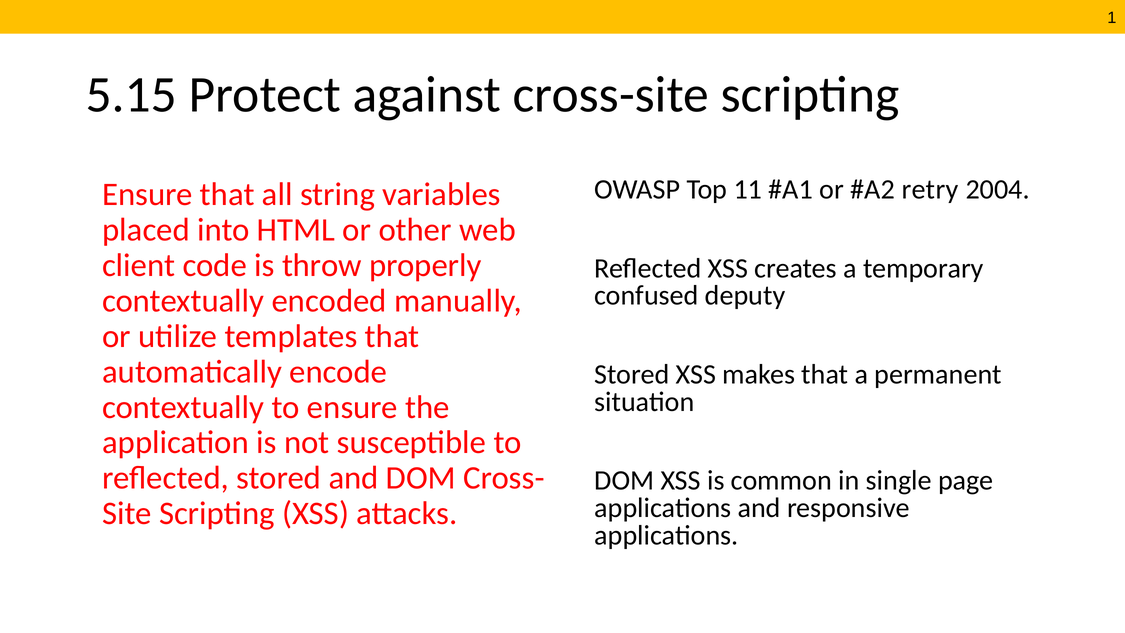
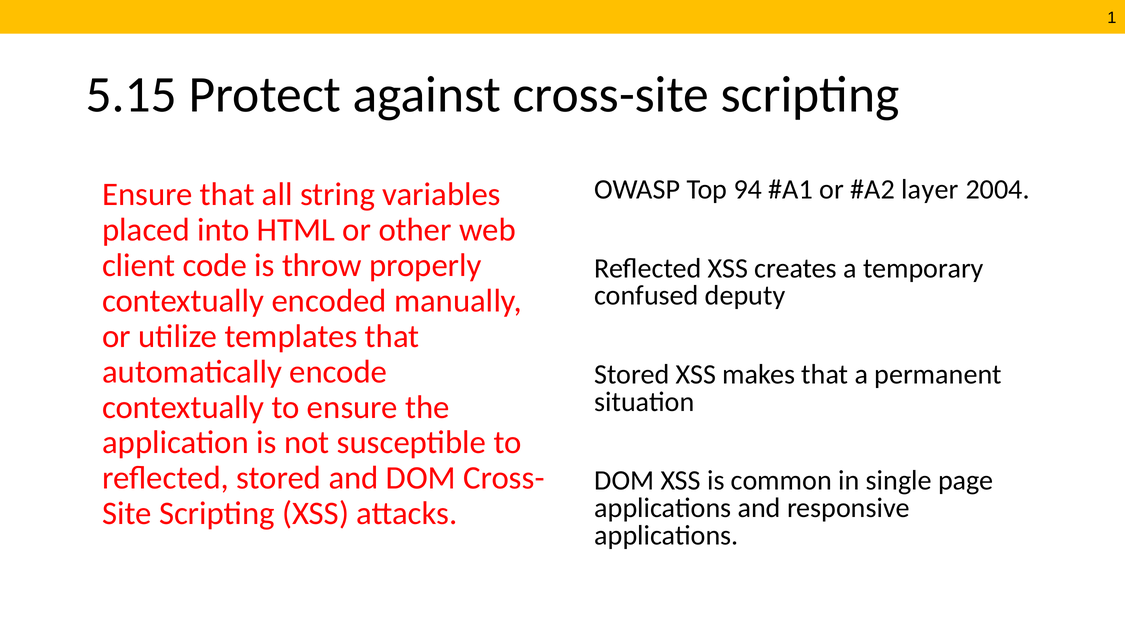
11: 11 -> 94 (748, 189)
retry: retry -> layer (930, 189)
